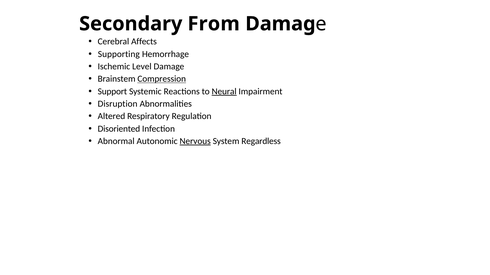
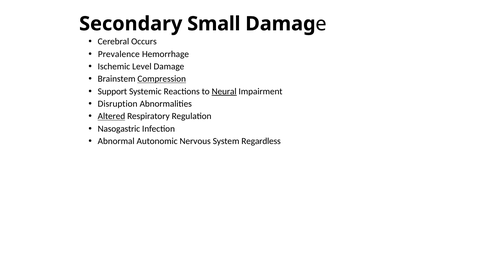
From: From -> Small (214, 24)
Affects: Affects -> Occurs (144, 42)
Supporting: Supporting -> Prevalence (119, 54)
Altered underline: none -> present (111, 116)
Disoriented: Disoriented -> Nasogastric (119, 129)
Nervous underline: present -> none (195, 141)
